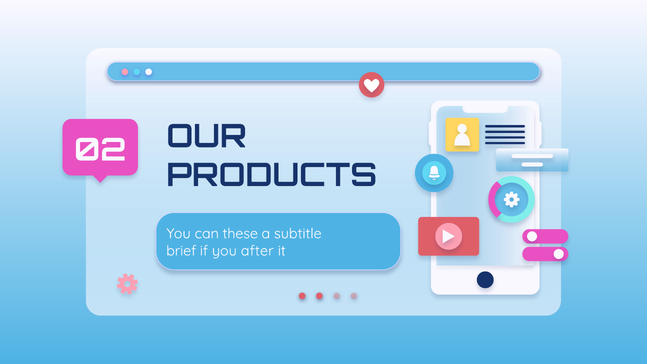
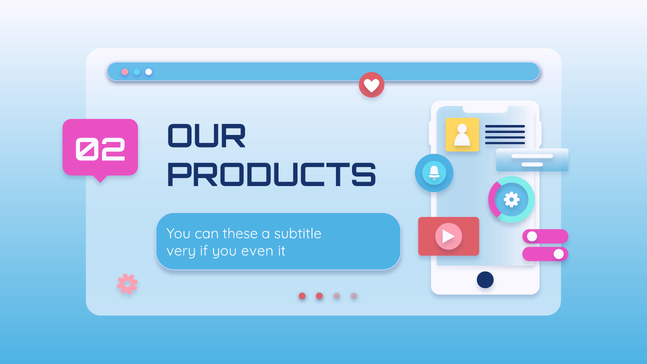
brief: brief -> very (181, 251)
after: after -> even (257, 251)
